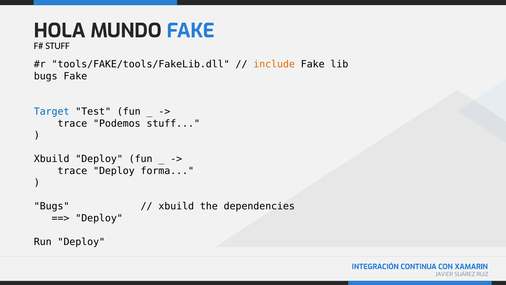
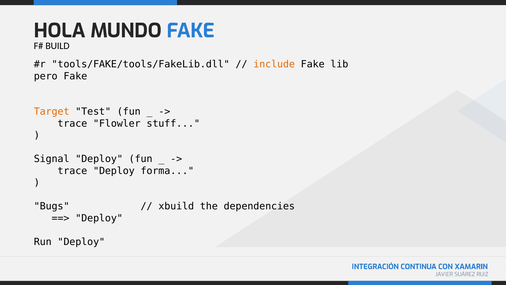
STUFF: STUFF -> BUILD (57, 46)
bugs: bugs -> pero (46, 76)
Target colour: blue -> orange (52, 112)
Podemos: Podemos -> Flowler (117, 123)
Xbuild: Xbuild -> Signal (52, 159)
